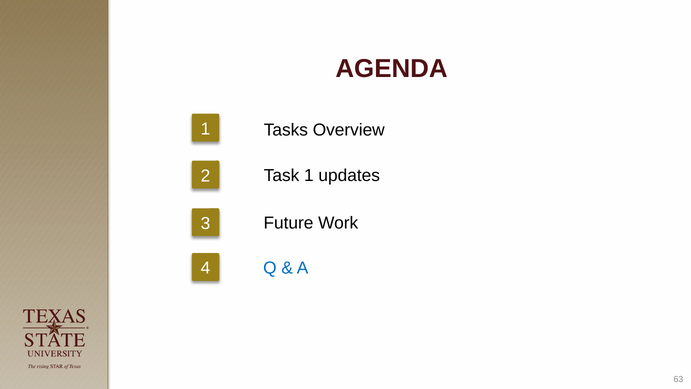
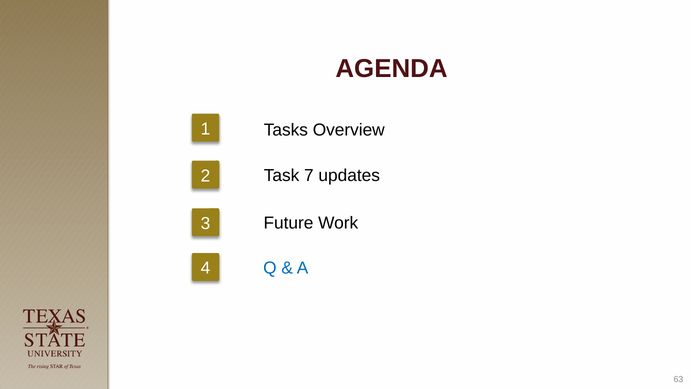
Task 1: 1 -> 7 (309, 176)
